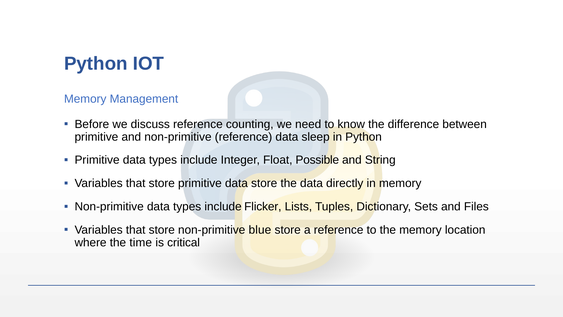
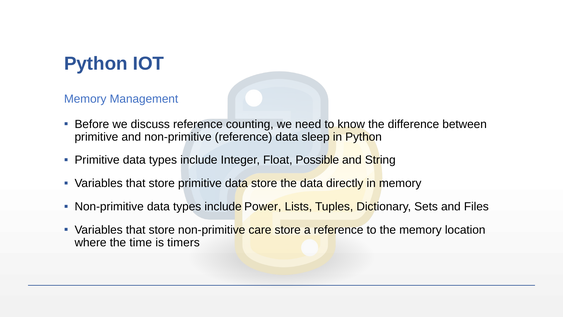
Flicker: Flicker -> Power (263, 206)
blue: blue -> care (260, 230)
critical: critical -> timers (183, 242)
